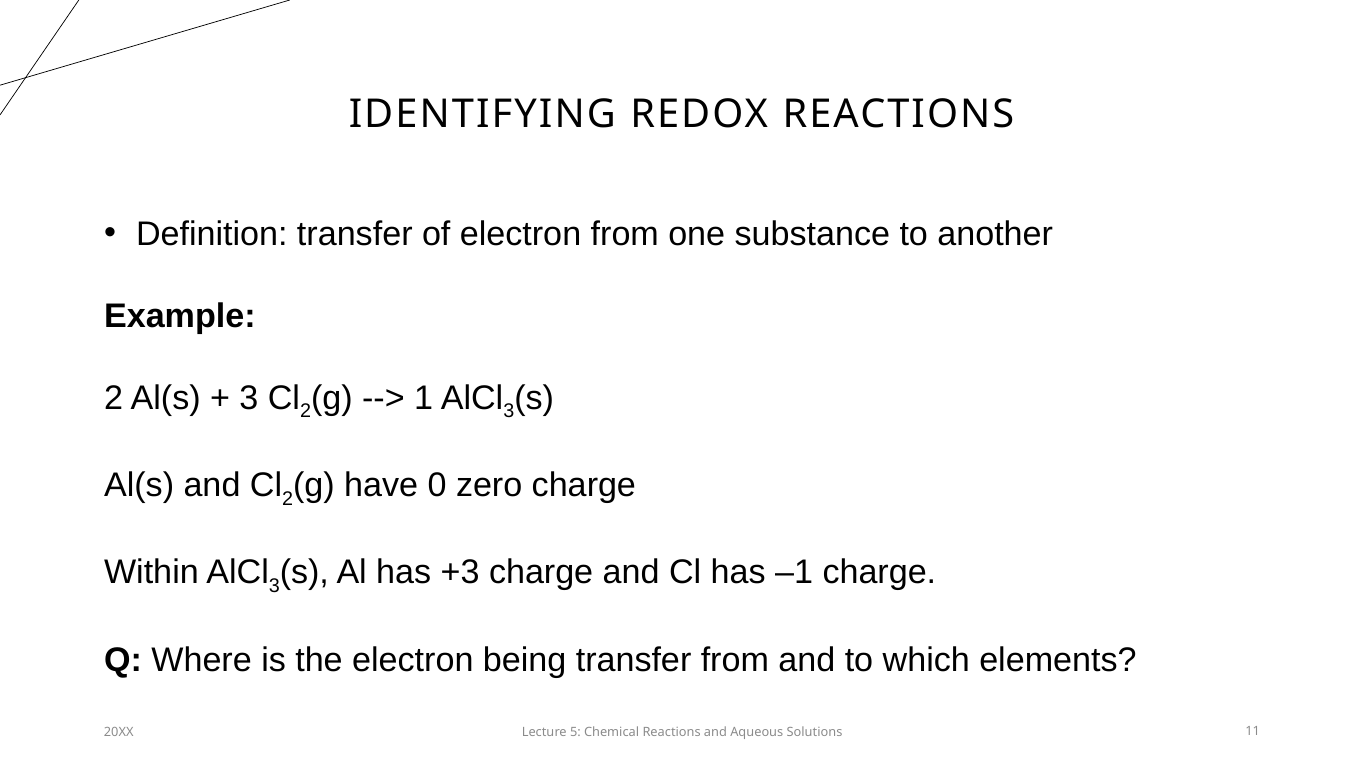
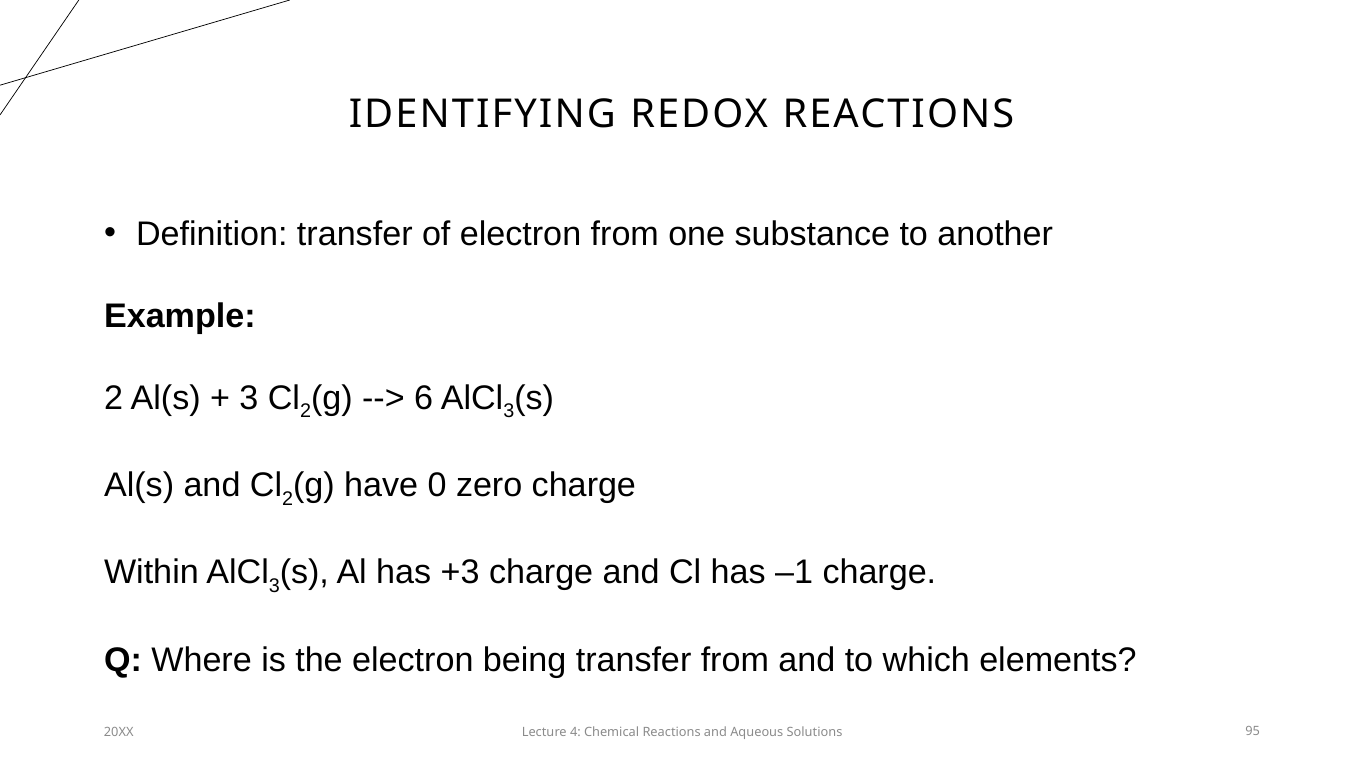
1: 1 -> 6 (424, 398)
5: 5 -> 4 (575, 732)
11: 11 -> 95 (1253, 731)
